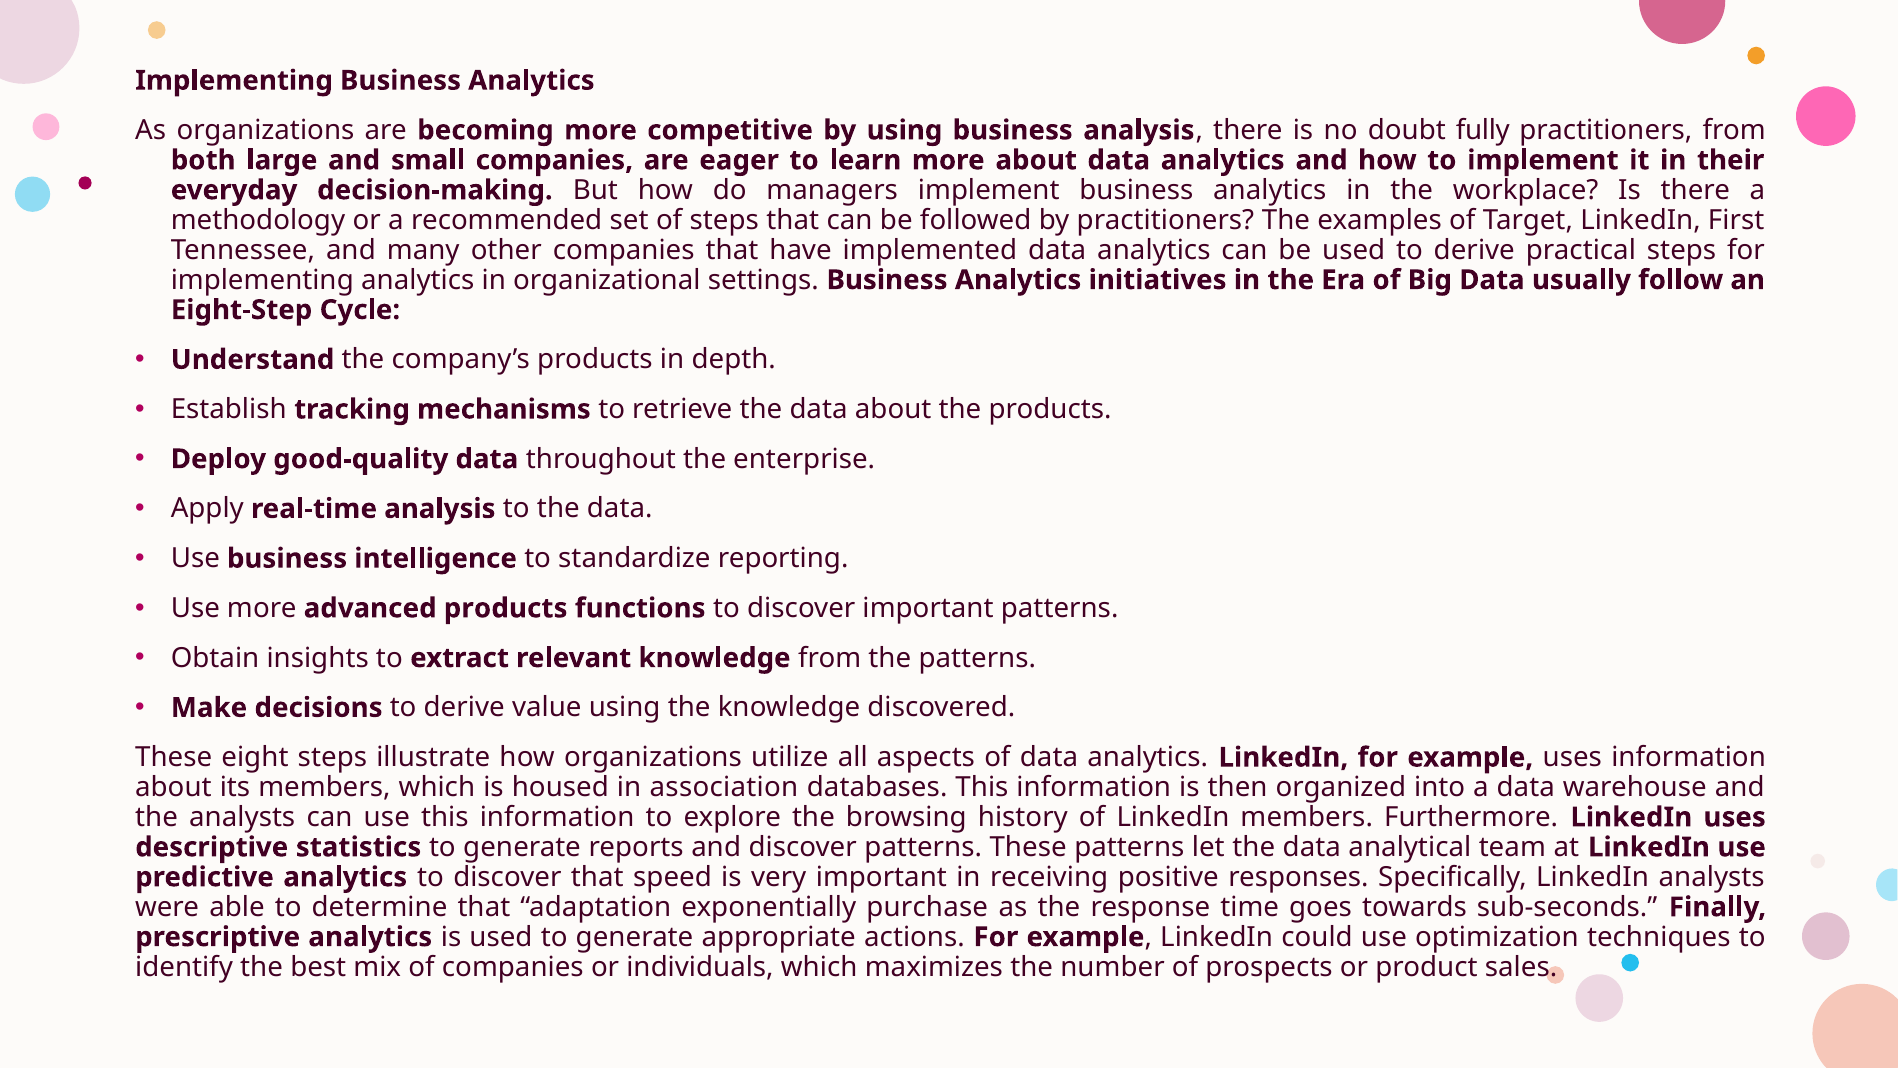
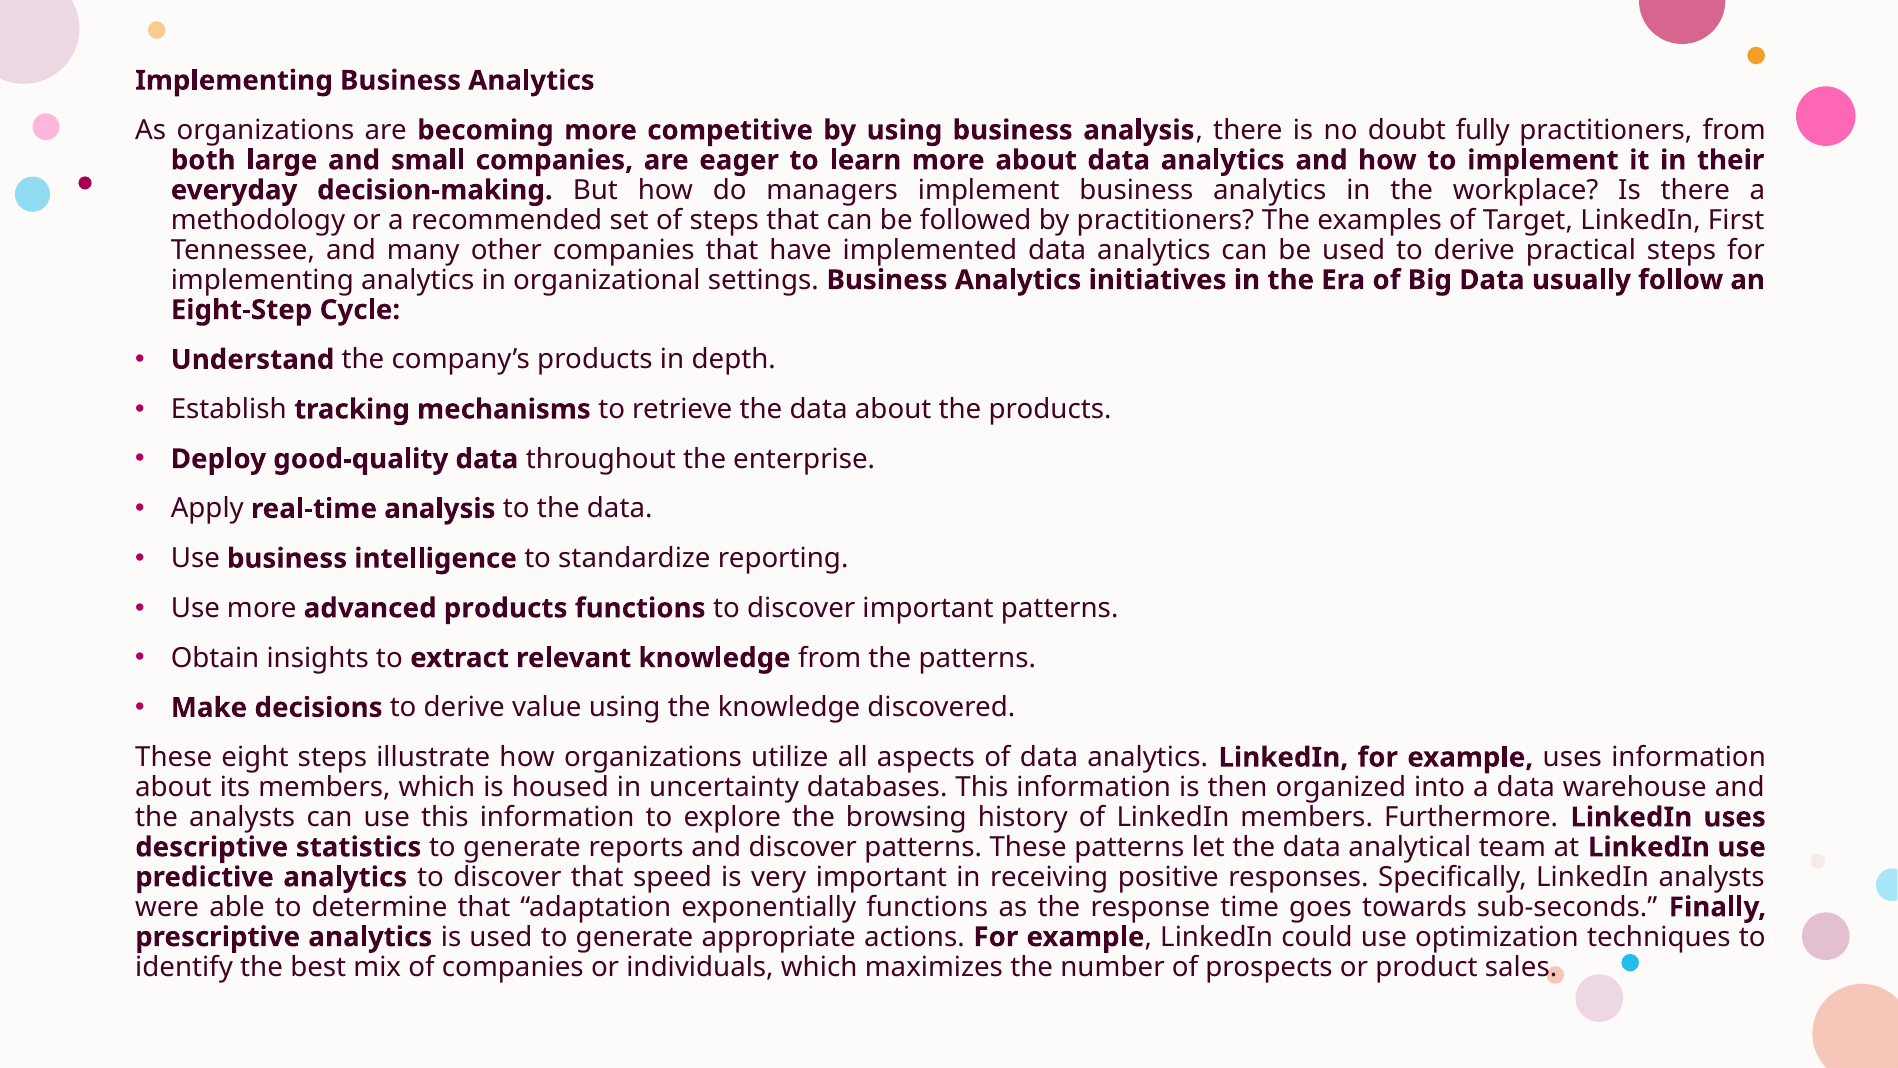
association: association -> uncertainty (724, 787)
exponentially purchase: purchase -> functions (927, 907)
